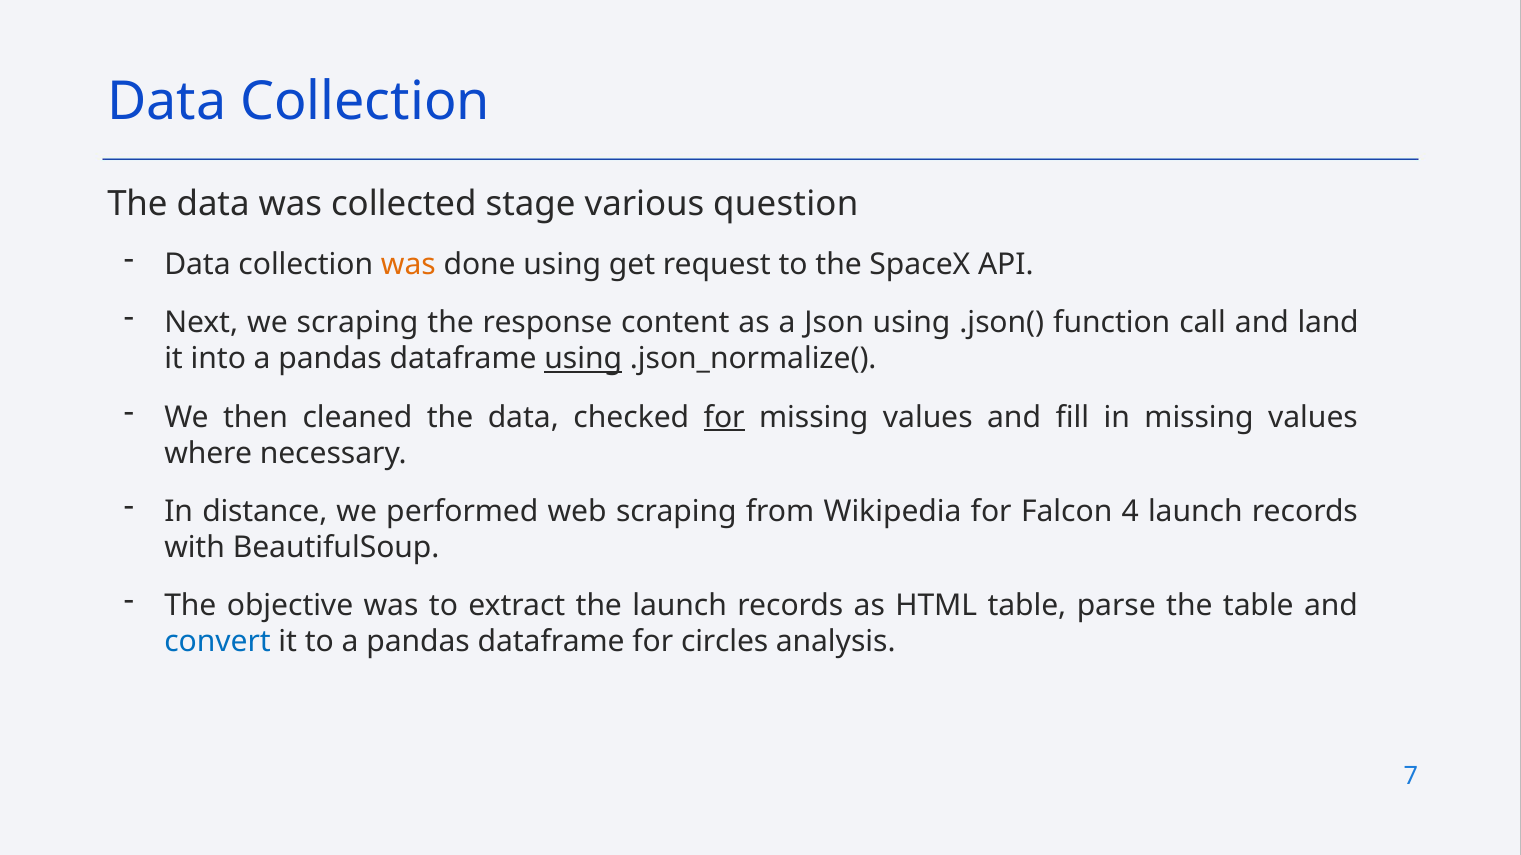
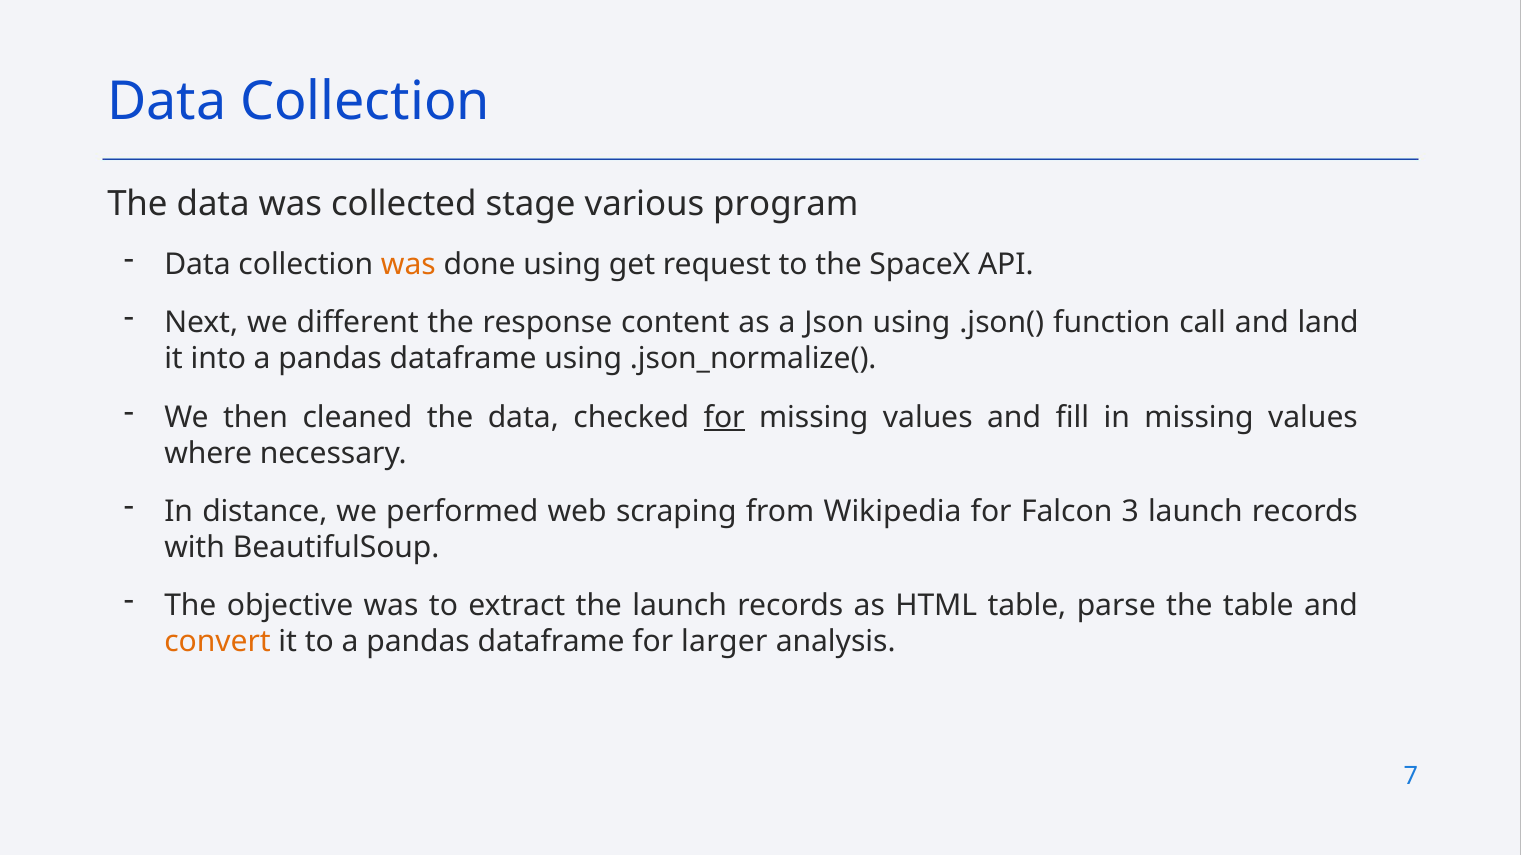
question: question -> program (786, 204)
we scraping: scraping -> different (358, 323)
using underline: present -> none (583, 359)
4: 4 -> 3 (1130, 512)
convert colour: blue -> orange (218, 642)
circles: circles -> larger (724, 642)
